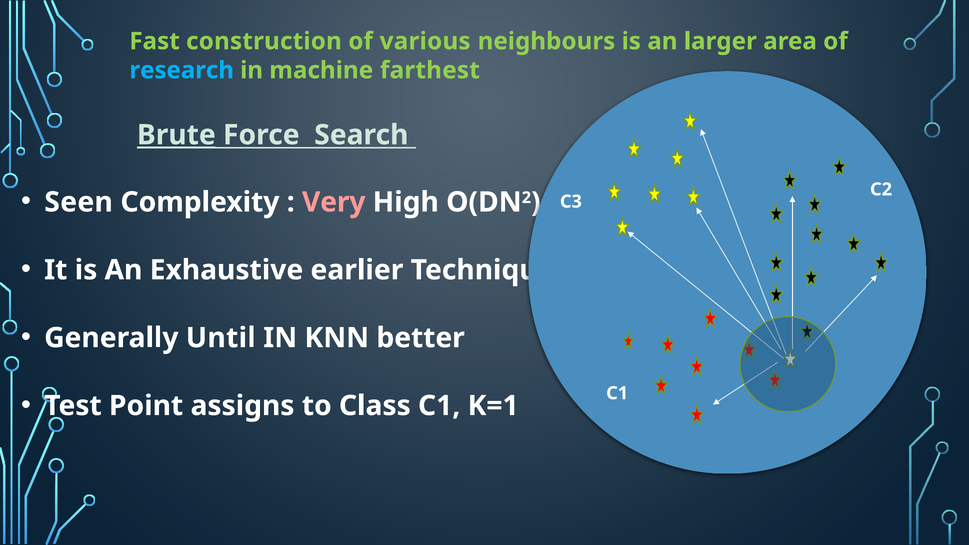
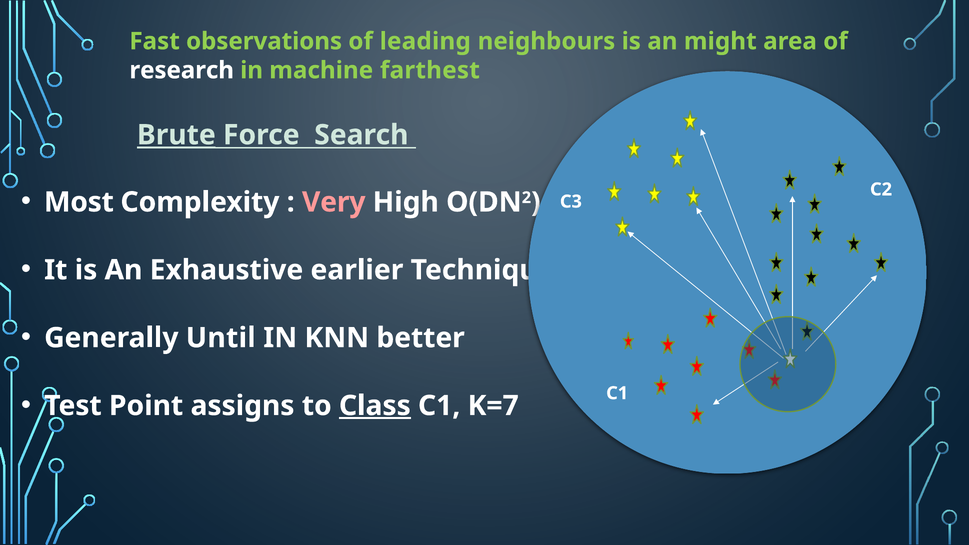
construction: construction -> observations (264, 41)
various: various -> leading (425, 41)
larger: larger -> might (720, 41)
research colour: light blue -> white (182, 70)
Seen: Seen -> Most (79, 202)
Class underline: none -> present (375, 406)
K=1: K=1 -> K=7 (493, 406)
